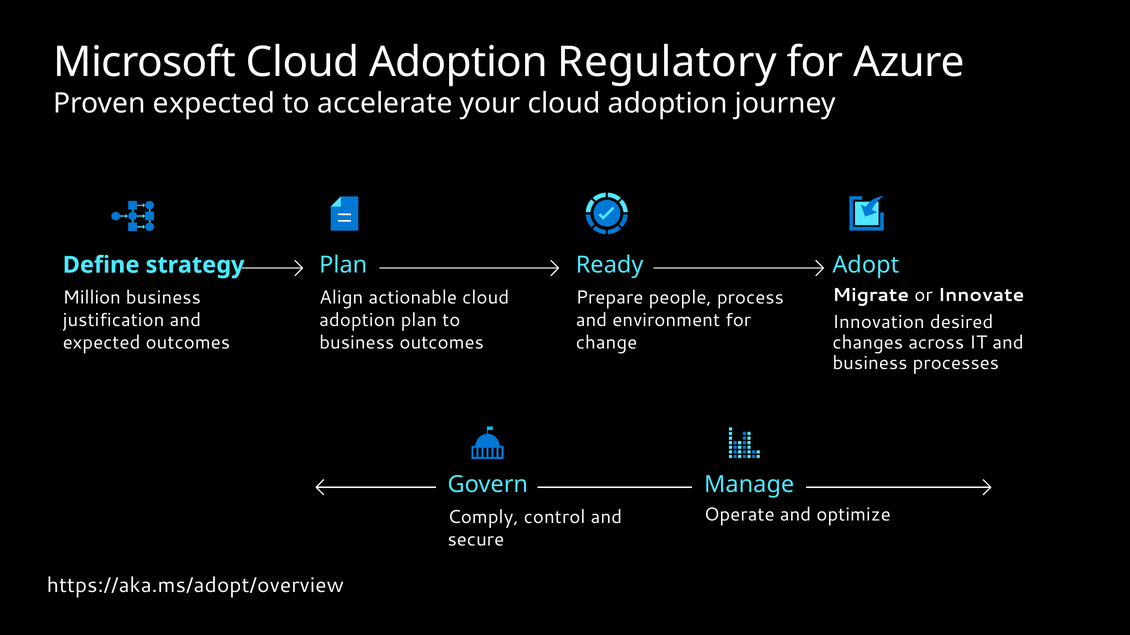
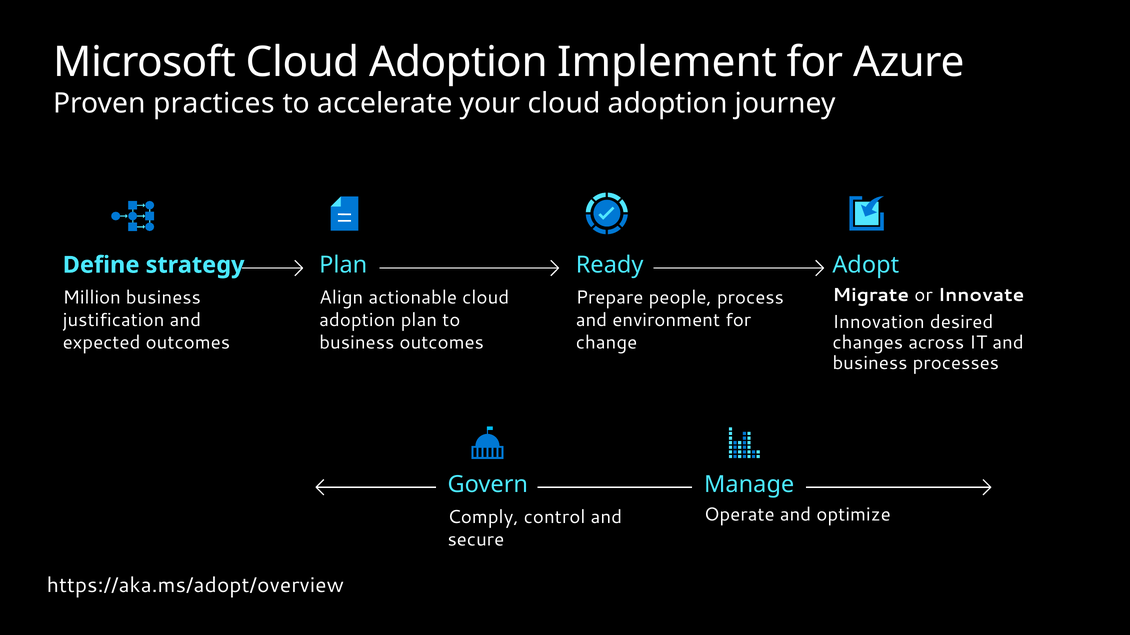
Regulatory: Regulatory -> Implement (667, 62)
Proven expected: expected -> practices (214, 104)
